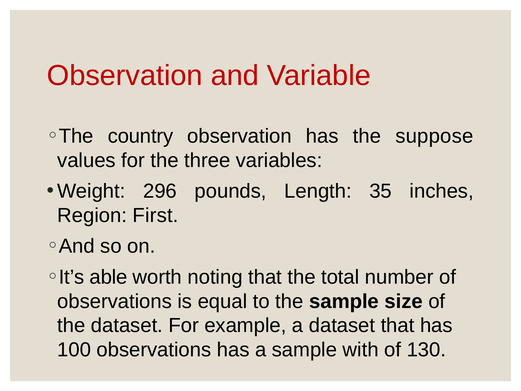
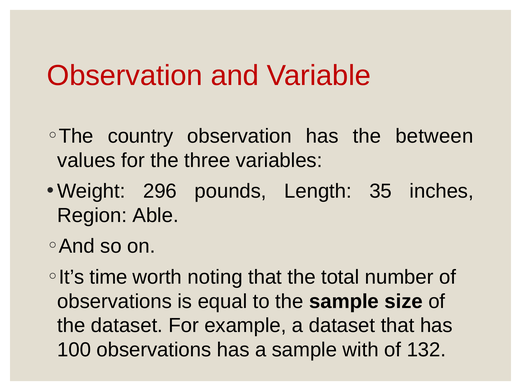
suppose: suppose -> between (434, 136)
First: First -> Able (156, 215)
able: able -> time (108, 277)
130: 130 -> 132 (426, 350)
